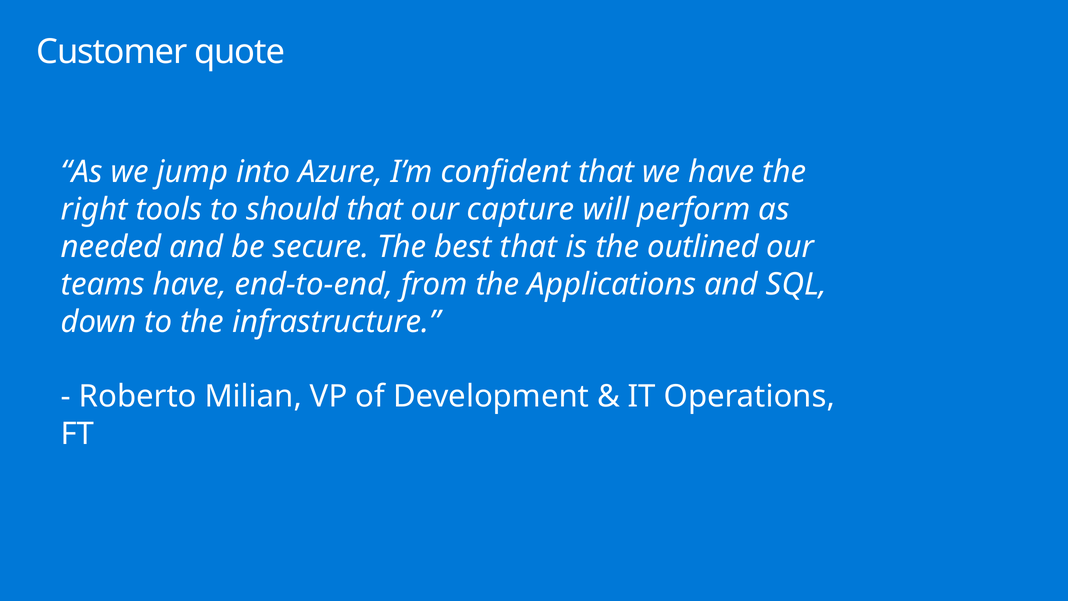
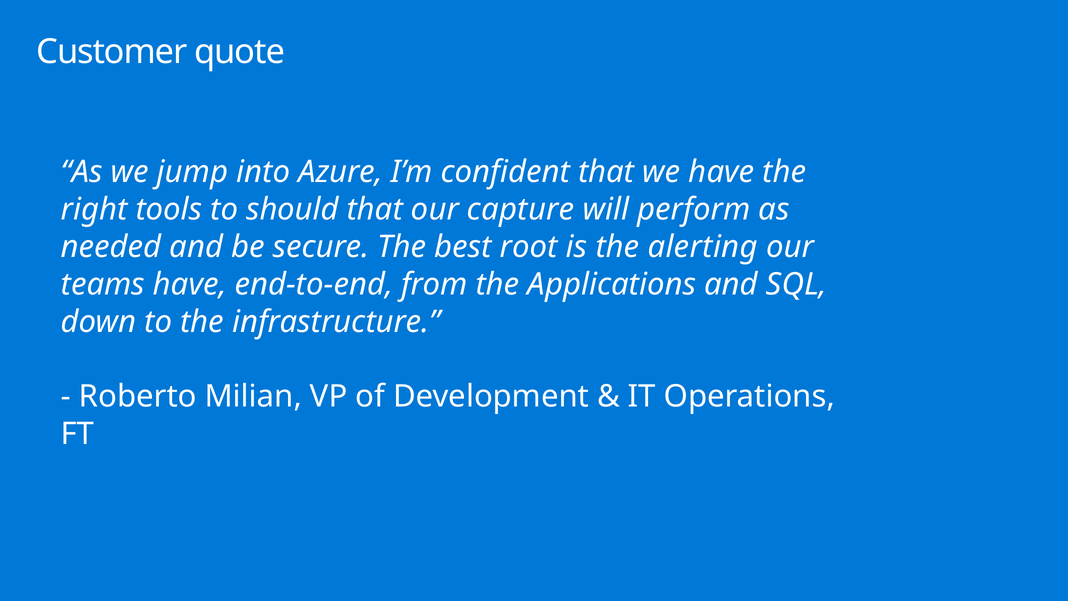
best that: that -> root (529, 247)
outlined: outlined -> alerting (703, 247)
